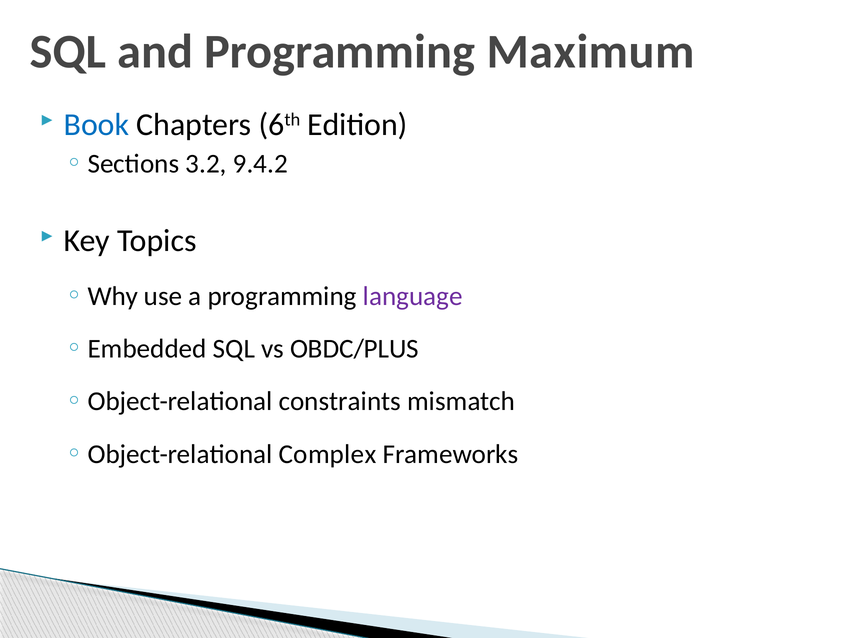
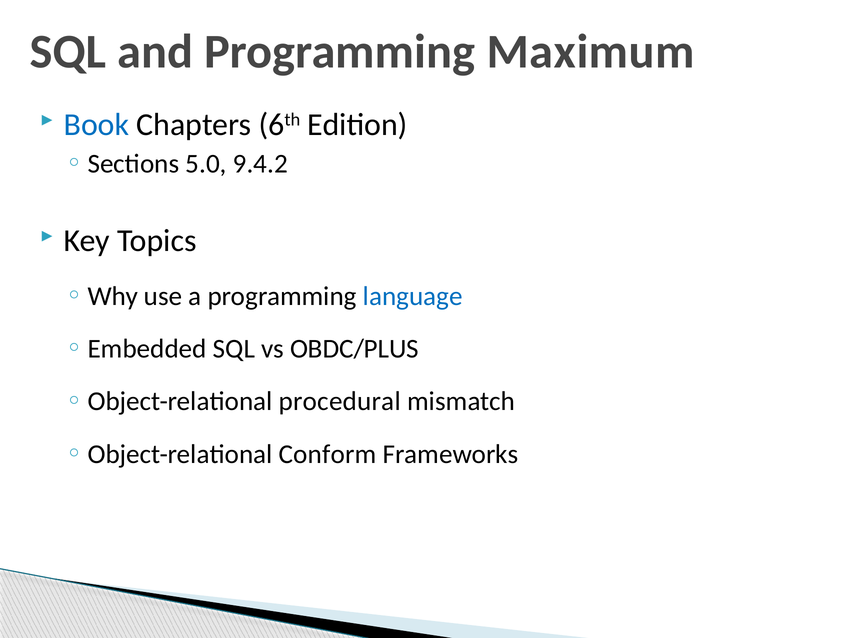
3.2: 3.2 -> 5.0 (206, 164)
language colour: purple -> blue (413, 296)
constraints: constraints -> procedural (340, 402)
Complex: Complex -> Conform (328, 454)
